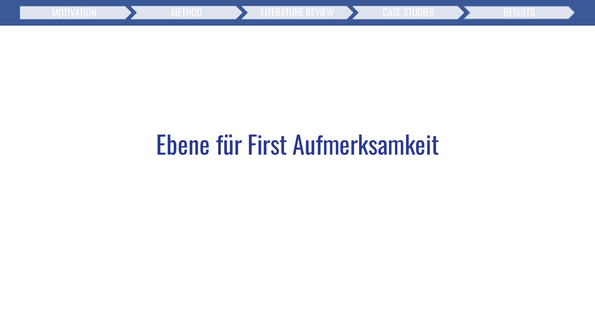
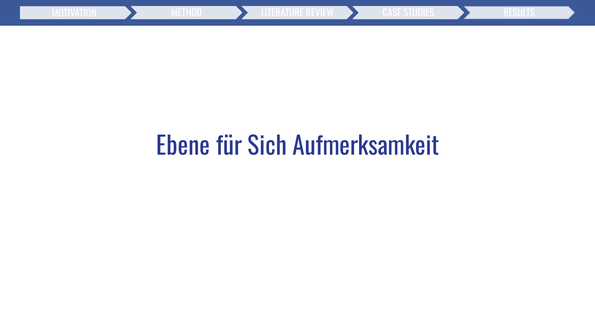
First: First -> Sich (267, 146)
